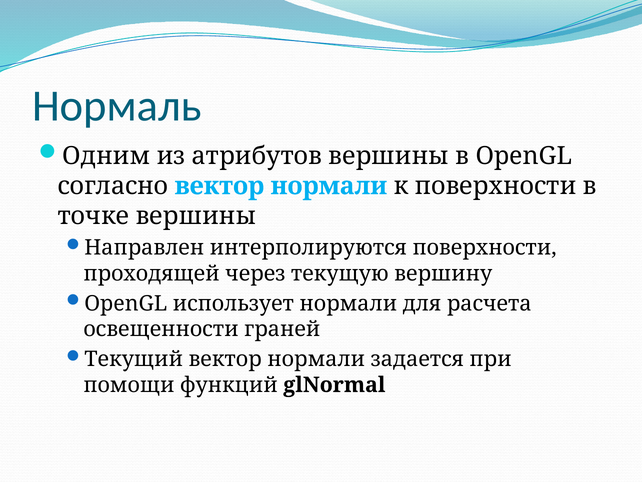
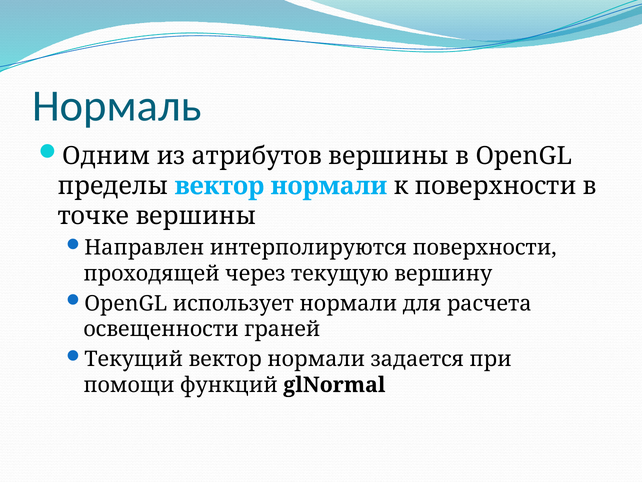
согласно: согласно -> пределы (113, 186)
